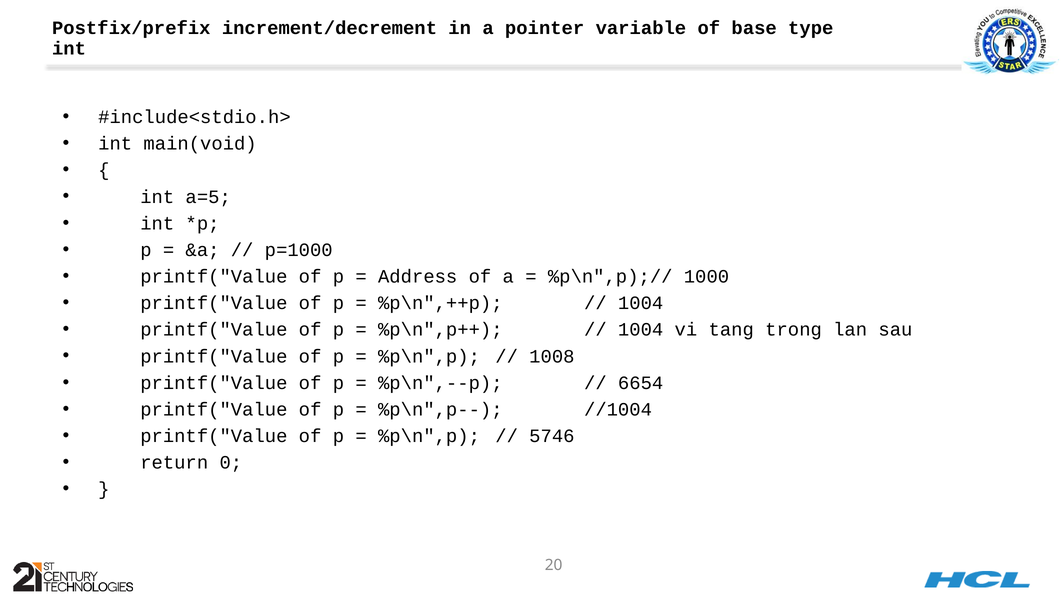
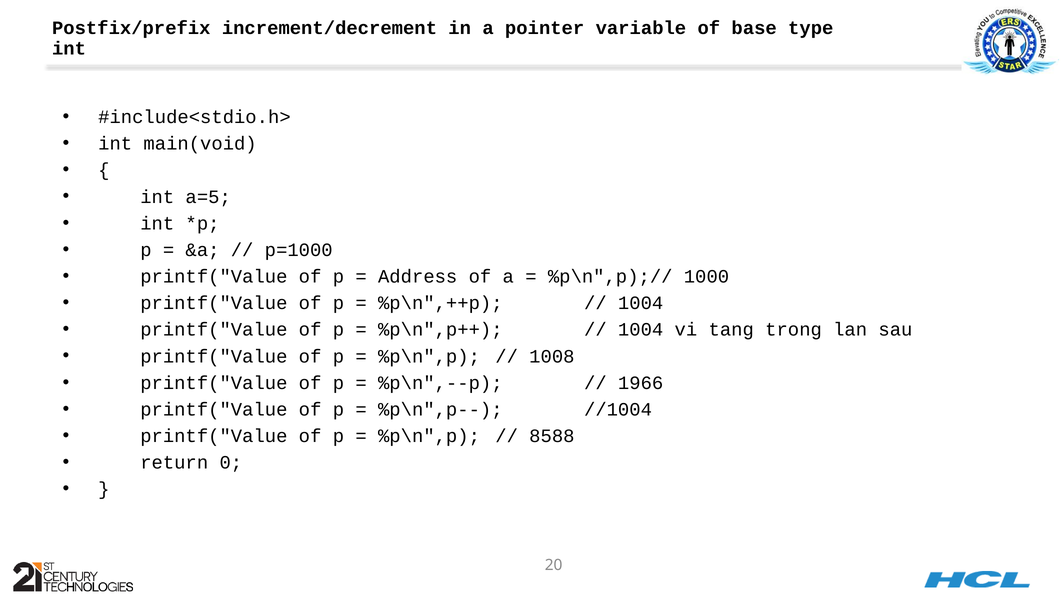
6654: 6654 -> 1966 (641, 383)
5746: 5746 -> 8588 (552, 436)
